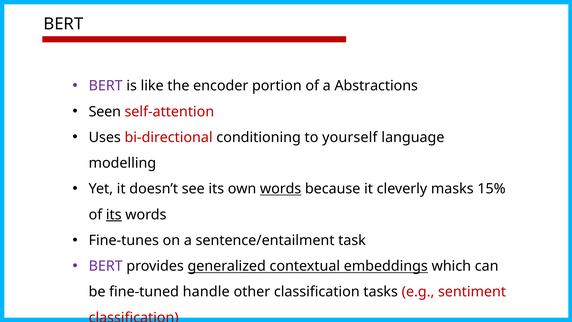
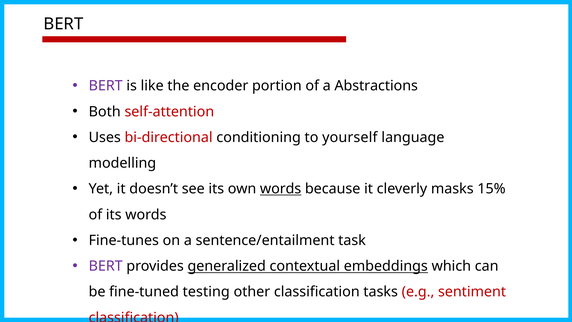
Seen: Seen -> Both (105, 112)
its underline: present -> none (114, 214)
handle: handle -> testing (206, 292)
